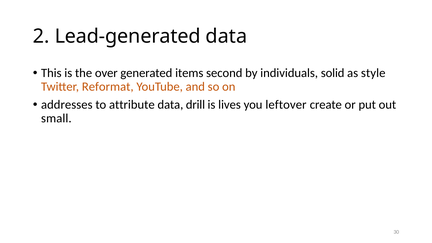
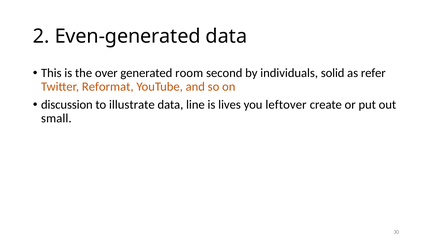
Lead-generated: Lead-generated -> Even-generated (128, 36)
items: items -> room (189, 73)
style: style -> refer (373, 73)
addresses: addresses -> discussion (67, 105)
attribute: attribute -> illustrate (132, 105)
drill: drill -> line (195, 105)
